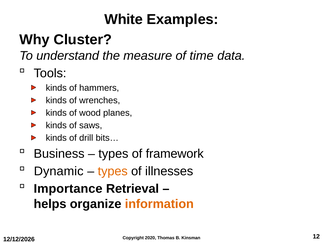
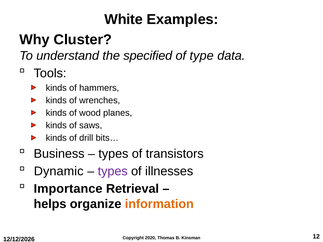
measure: measure -> specified (148, 56)
time: time -> type (202, 56)
framework: framework -> transistors (175, 154)
types colour: orange -> purple (113, 171)
